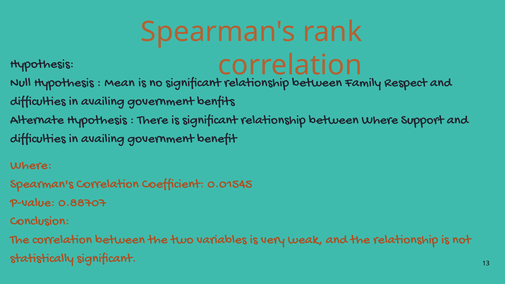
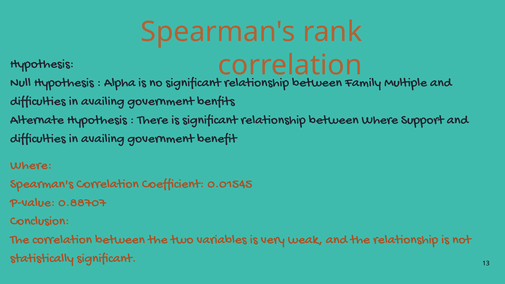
Mean: Mean -> Alpha (120, 82)
Respect: Respect -> Multiple (406, 82)
